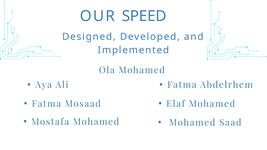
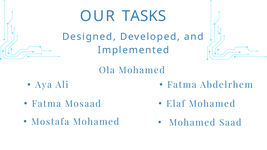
SPEED: SPEED -> TASKS (144, 16)
